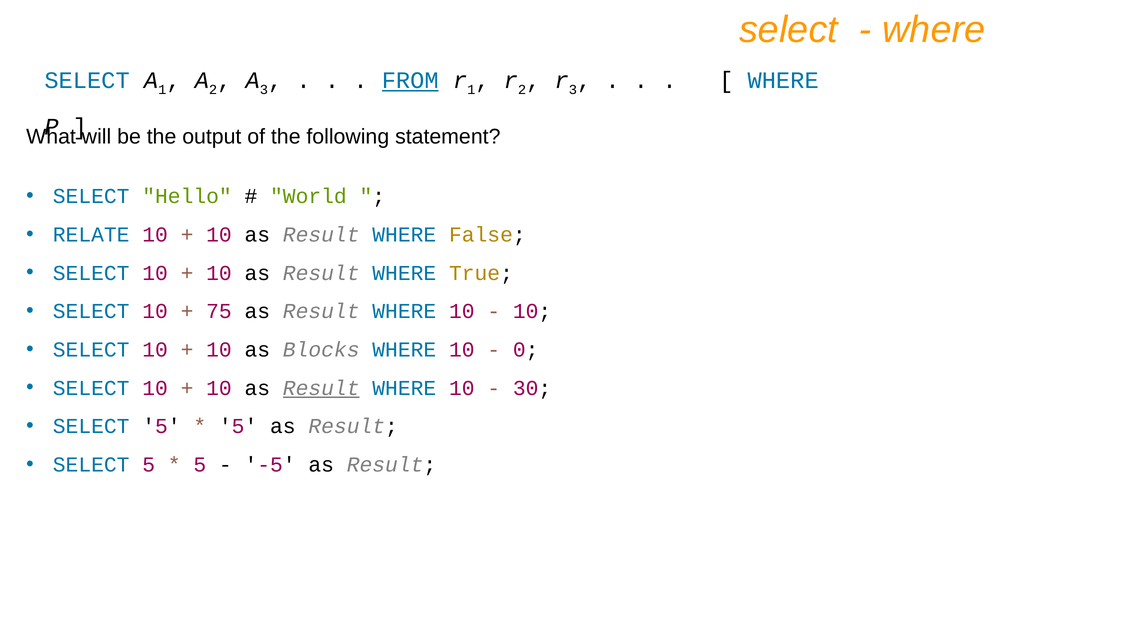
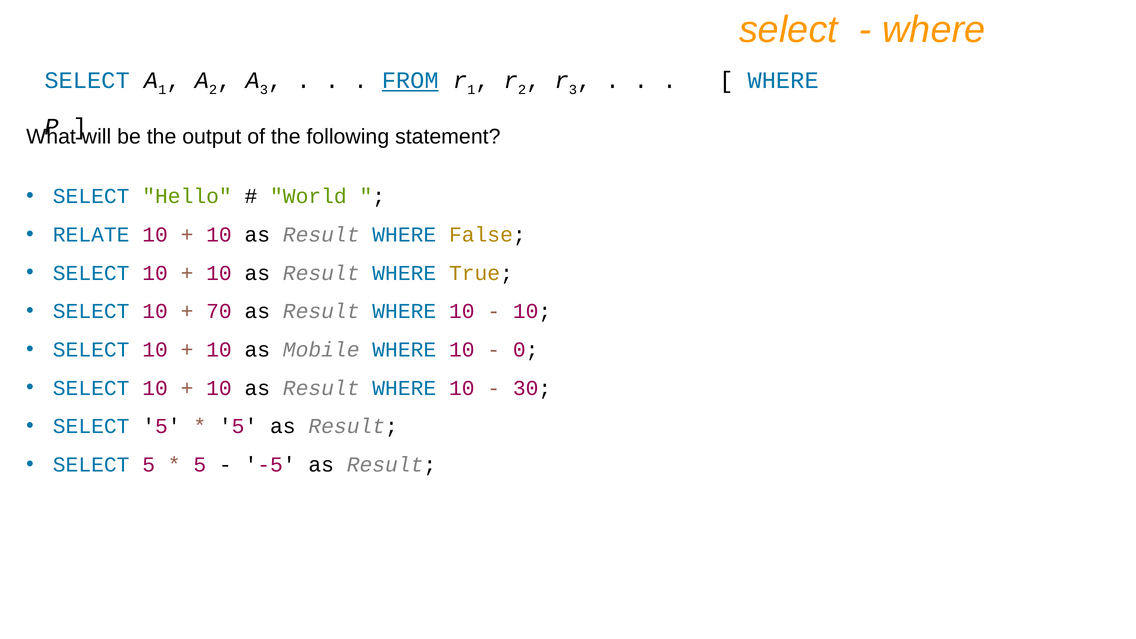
75: 75 -> 70 (219, 311)
Blocks: Blocks -> Mobile (321, 350)
Result underline: present -> none (321, 388)
